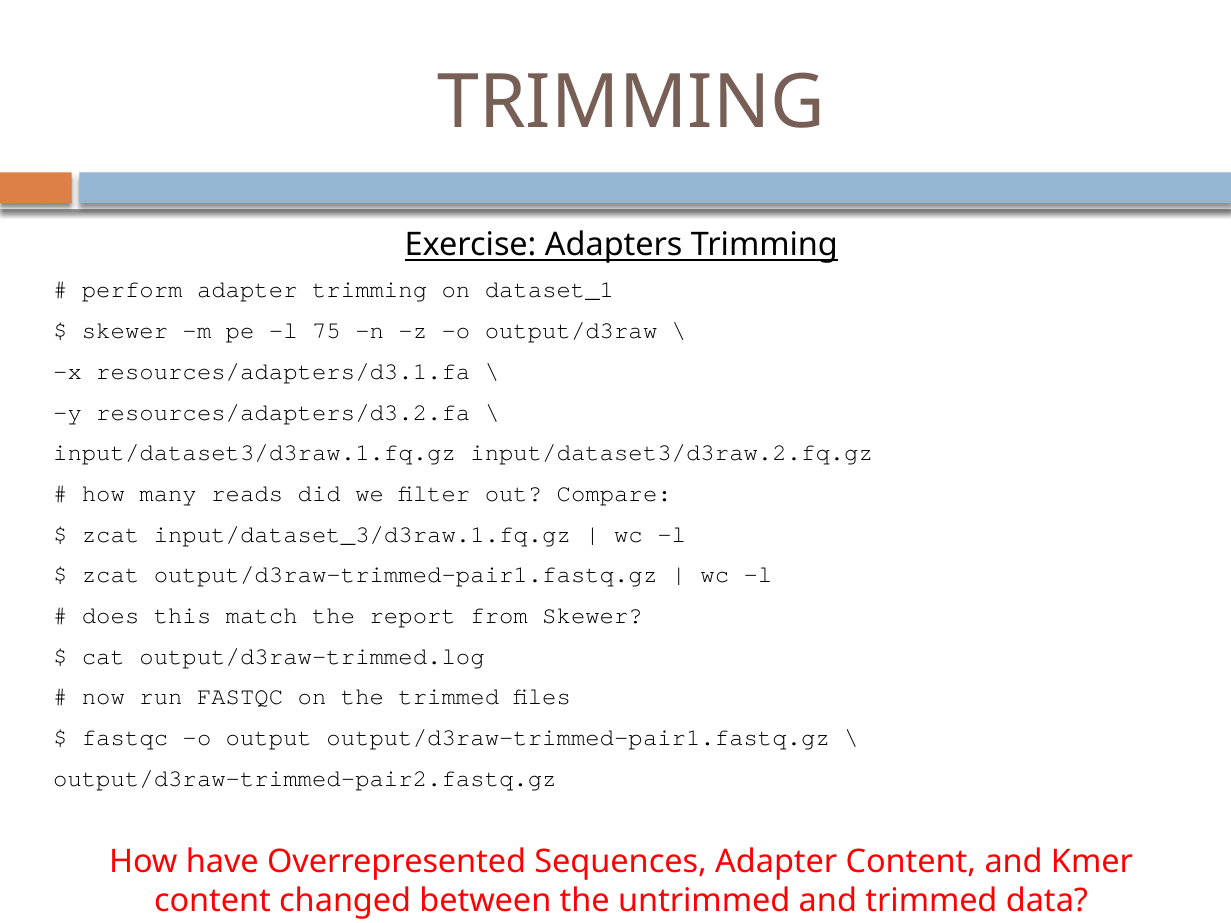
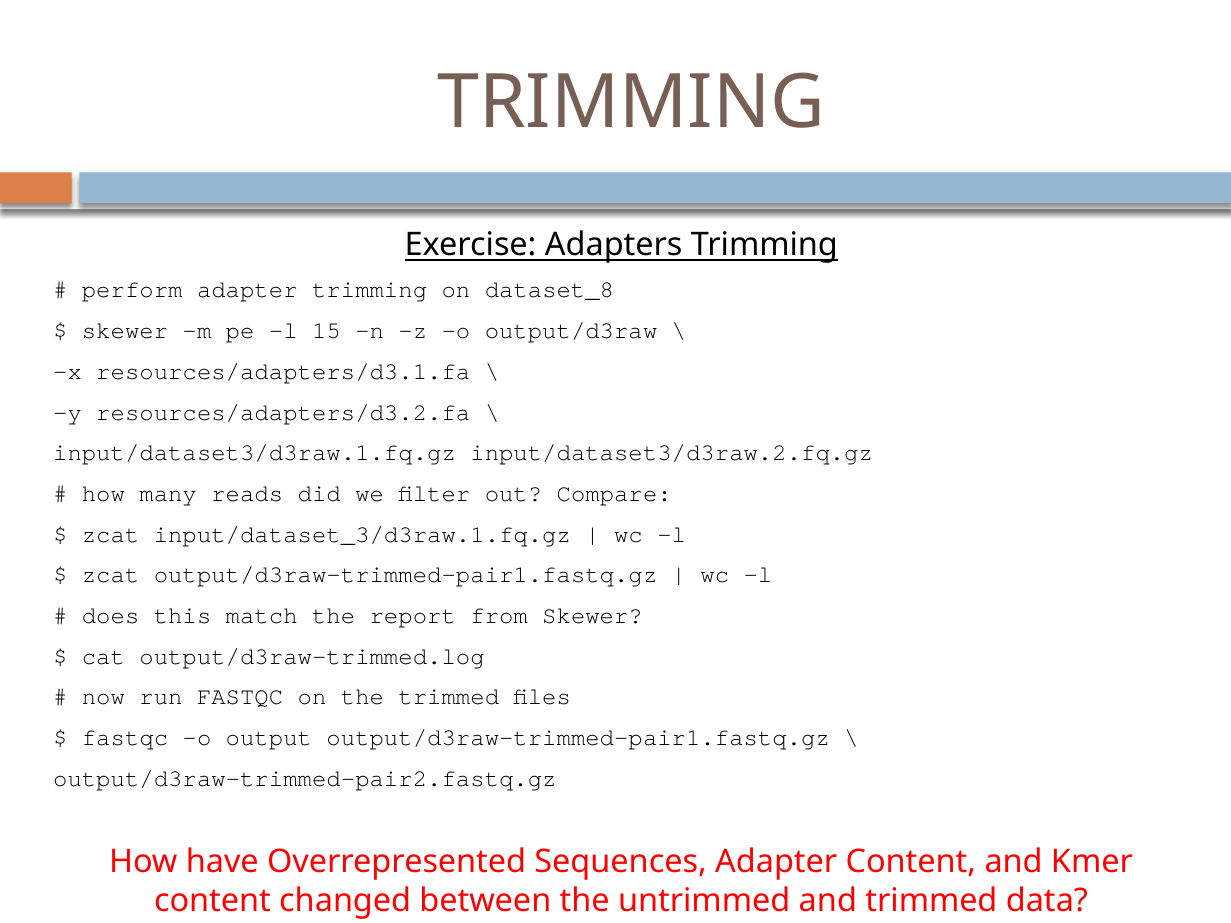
dataset_1: dataset_1 -> dataset_8 (549, 290)
75: 75 -> 15 (326, 331)
